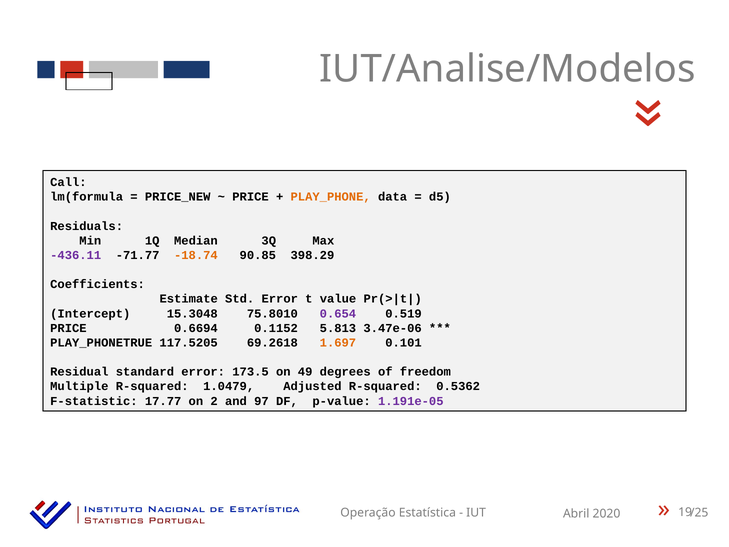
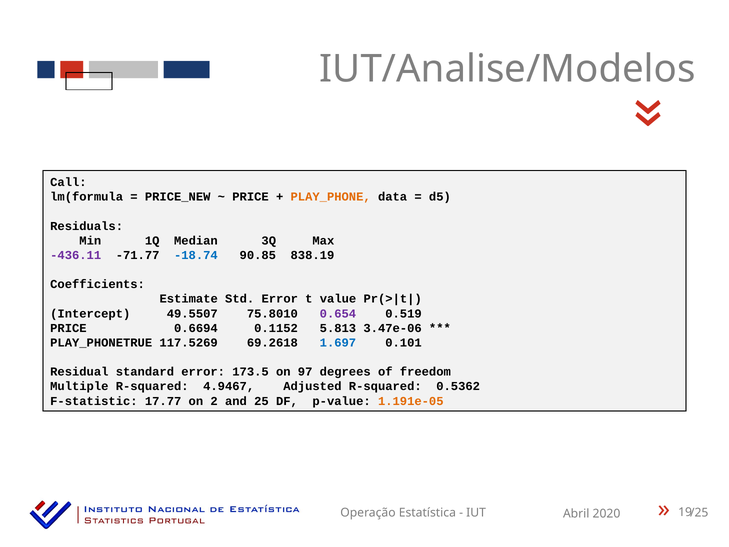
-18.74 colour: orange -> blue (196, 255)
398.29: 398.29 -> 838.19 (312, 255)
15.3048: 15.3048 -> 49.5507 (192, 313)
117.5205: 117.5205 -> 117.5269 (189, 343)
1.697 colour: orange -> blue (338, 343)
49: 49 -> 97 (305, 372)
1.0479: 1.0479 -> 4.9467 (229, 386)
97: 97 -> 25 (261, 401)
1.191e-05 colour: purple -> orange (411, 401)
